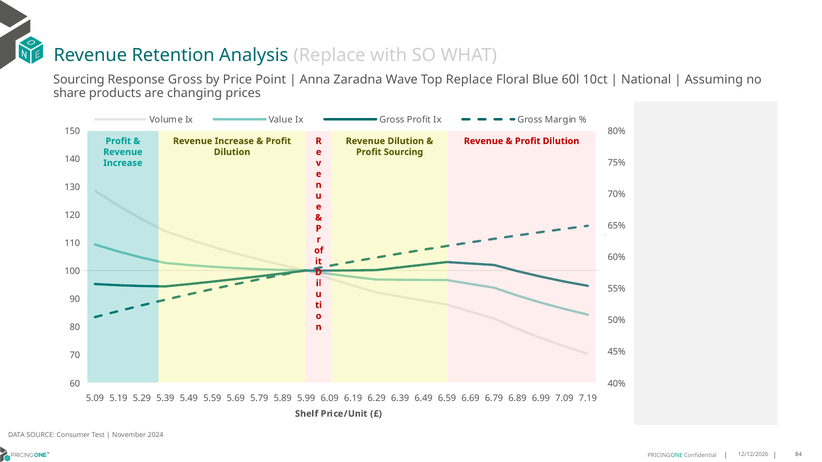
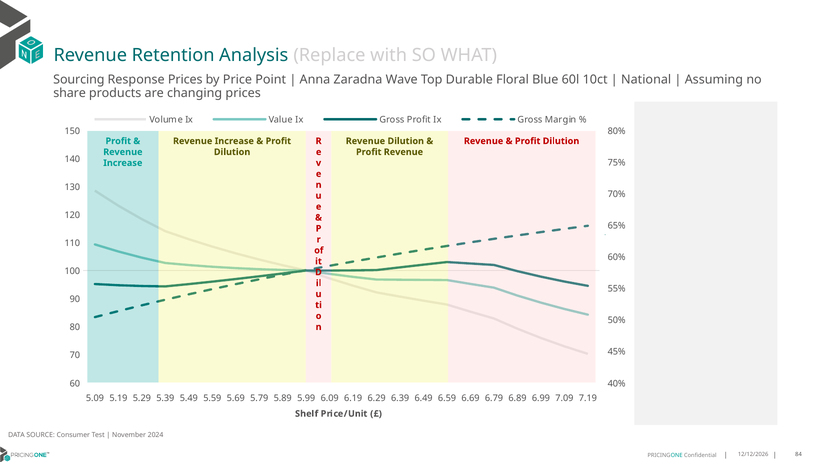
Response Gross: Gross -> Prices (185, 80)
Top Replace: Replace -> Durable (469, 80)
Profit Sourcing: Sourcing -> Revenue (403, 152)
